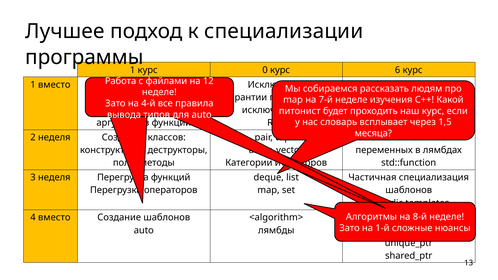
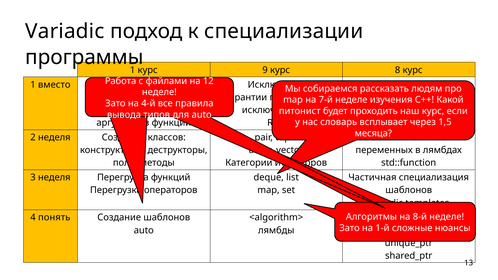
Лучшее: Лучшее -> Variadic (65, 31)
0: 0 -> 9 (265, 70)
6: 6 -> 8 (398, 70)
4 вместо: вместо -> понять (54, 218)
